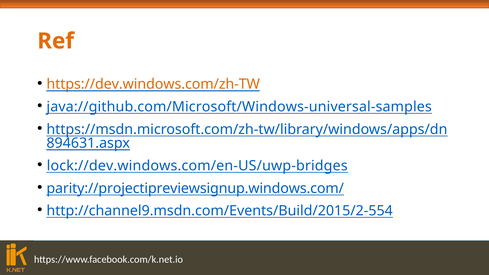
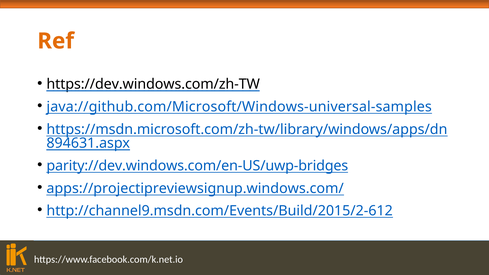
https://dev.windows.com/zh-TW colour: orange -> black (153, 84)
lock://dev.windows.com/en-US/uwp-bridges: lock://dev.windows.com/en-US/uwp-bridges -> parity://dev.windows.com/en-US/uwp-bridges (197, 166)
parity://projectipreviewsignup.windows.com/: parity://projectipreviewsignup.windows.com/ -> apps://projectipreviewsignup.windows.com/ (195, 188)
http://channel9.msdn.com/Events/Build/2015/2-554: http://channel9.msdn.com/Events/Build/2015/2-554 -> http://channel9.msdn.com/Events/Build/2015/2-612 (220, 211)
